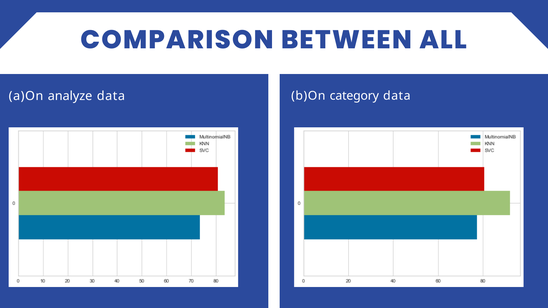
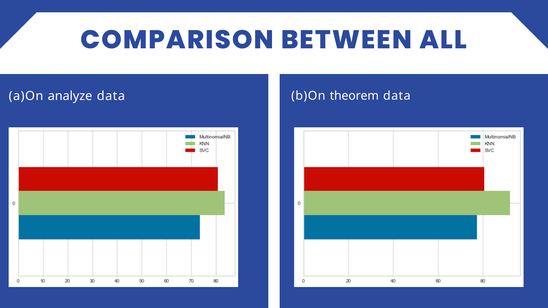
category: category -> theorem (354, 96)
